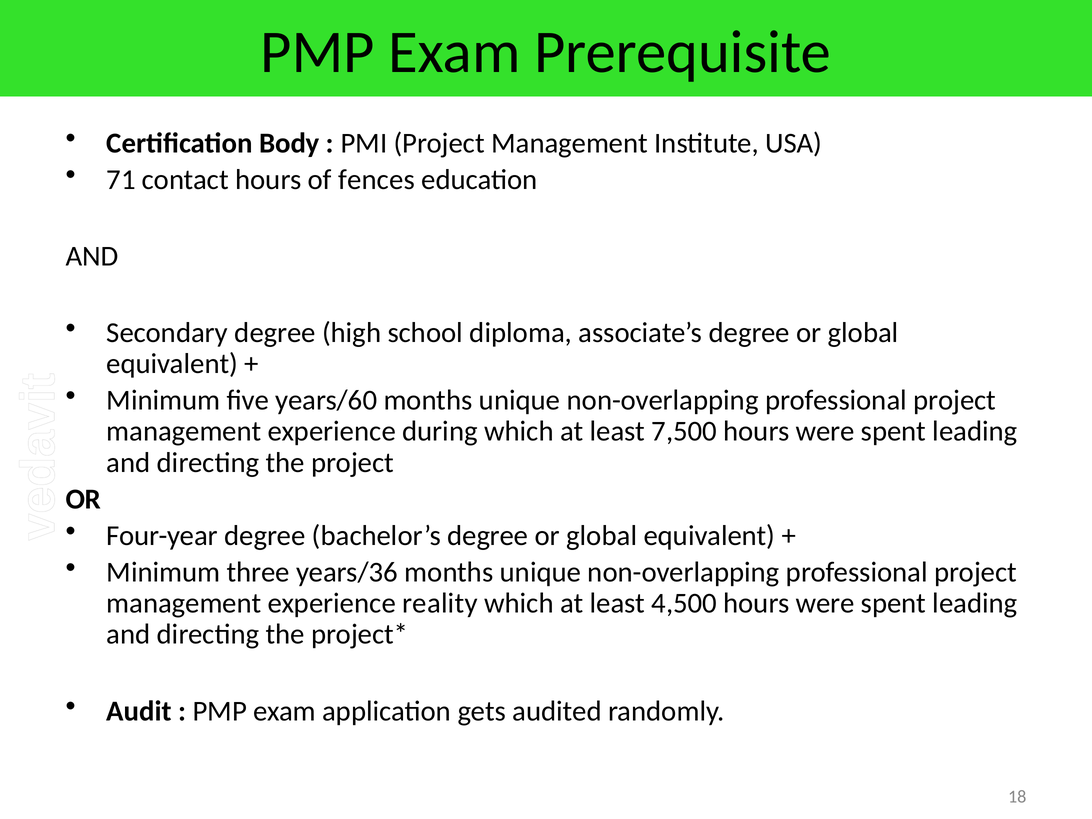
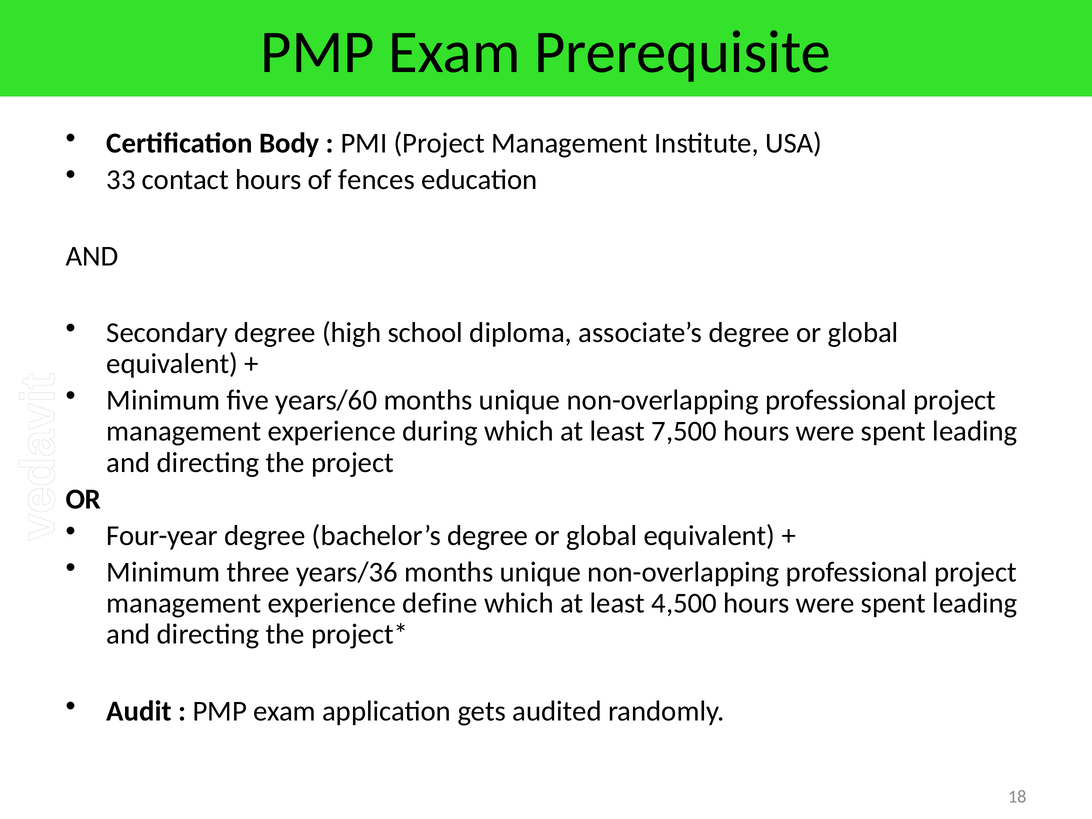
71: 71 -> 33 (121, 180)
reality: reality -> define (440, 603)
